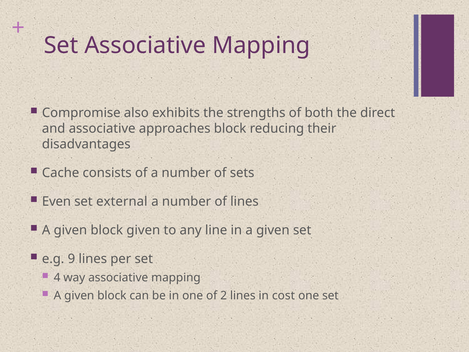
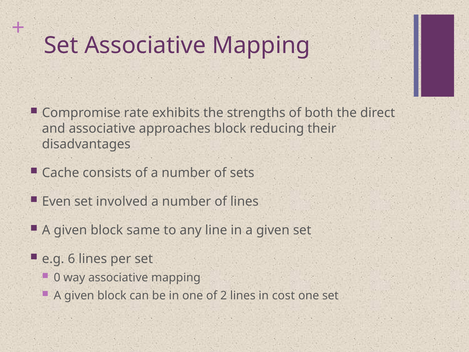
also: also -> rate (136, 113)
external: external -> involved (122, 201)
block given: given -> same (143, 230)
9: 9 -> 6 (71, 259)
4: 4 -> 0 (57, 277)
